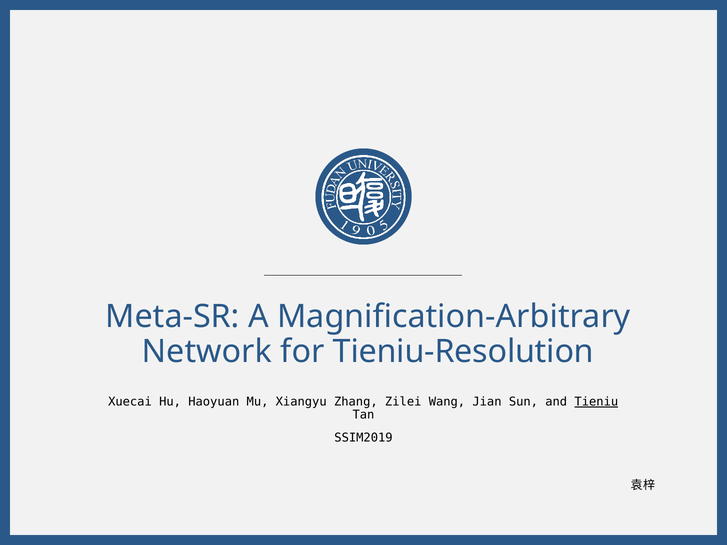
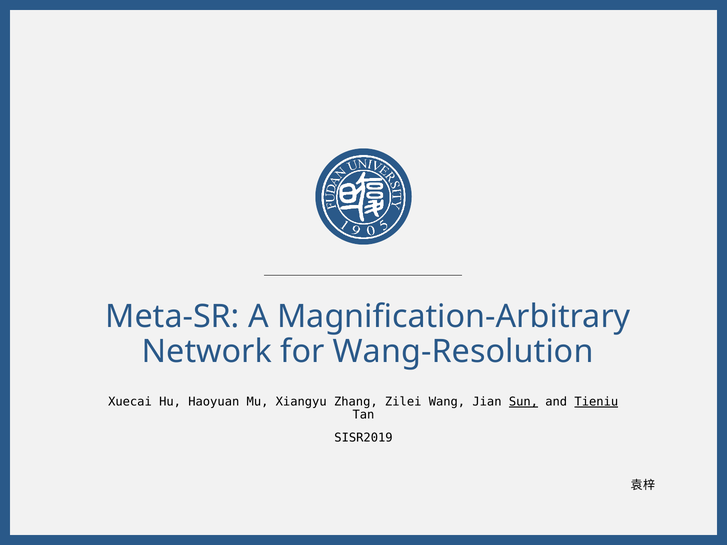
Tieniu-Resolution: Tieniu-Resolution -> Wang-Resolution (463, 352)
Sun underline: none -> present (523, 402)
SSIM2019: SSIM2019 -> SISR2019 (363, 438)
